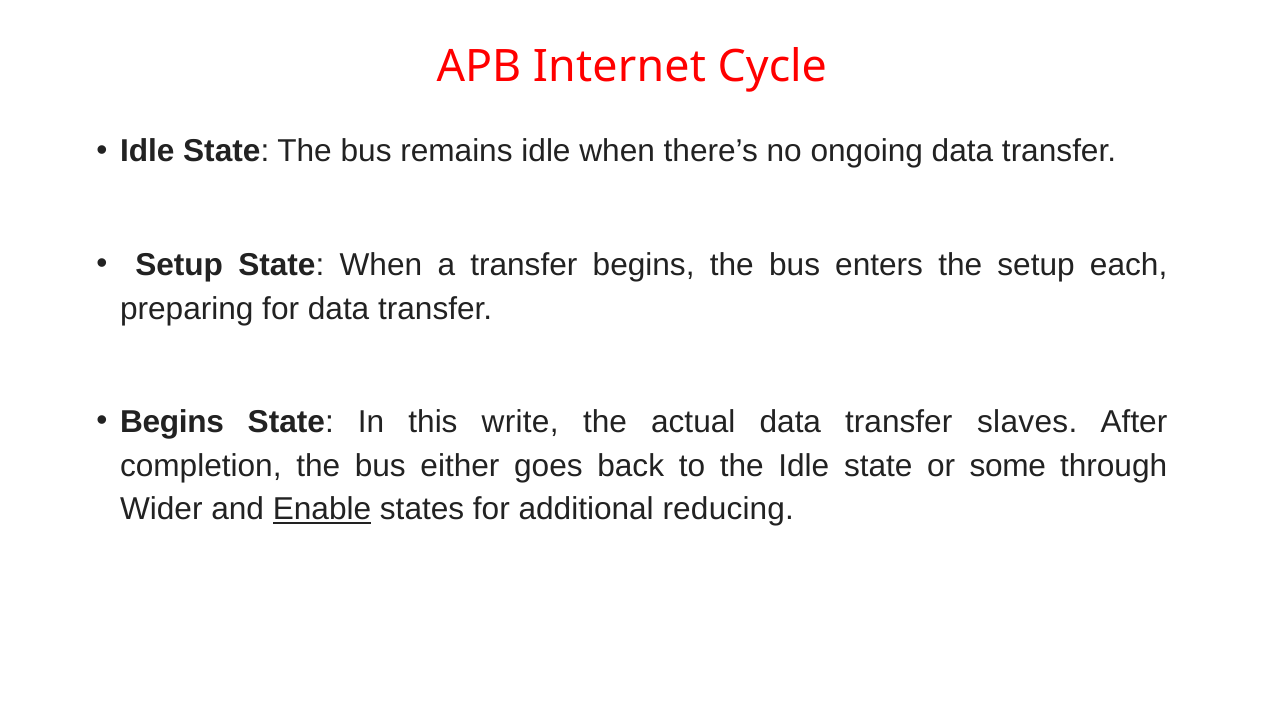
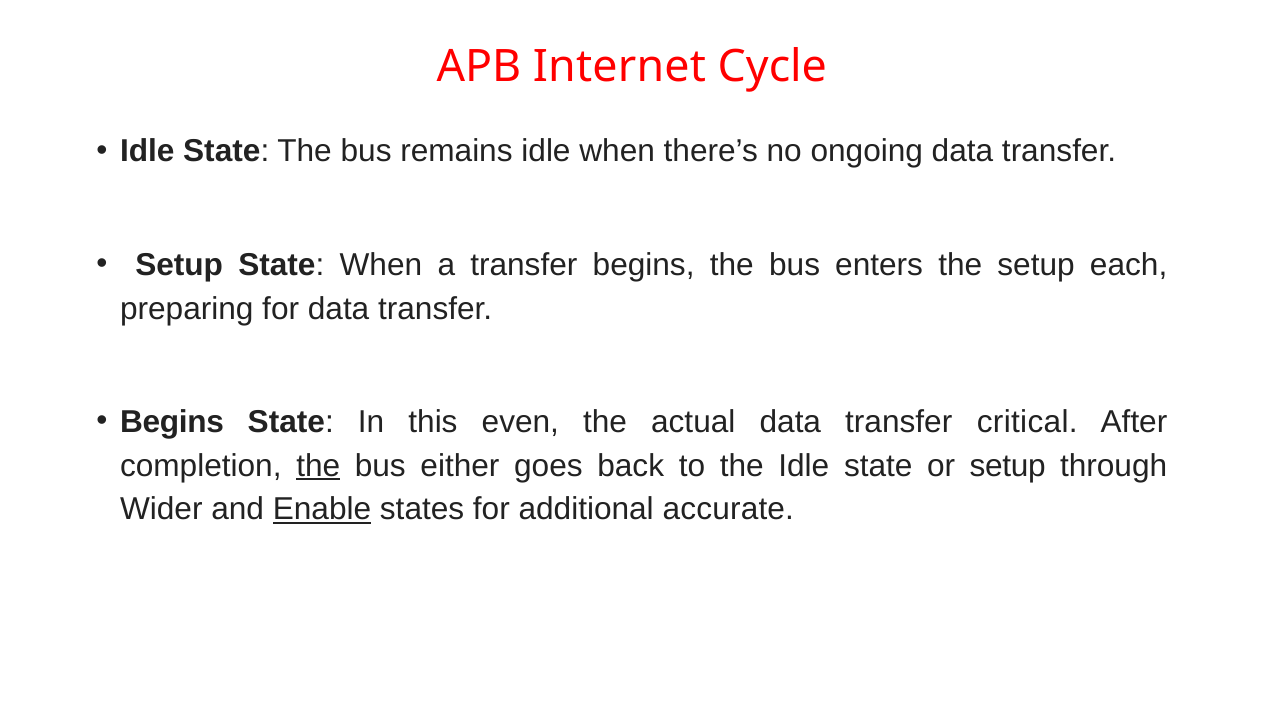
write: write -> even (520, 422)
slaves: slaves -> critical (1027, 422)
the underline: none -> present (318, 466)
or some: some -> setup (1008, 466)
reducing: reducing -> accurate (728, 509)
